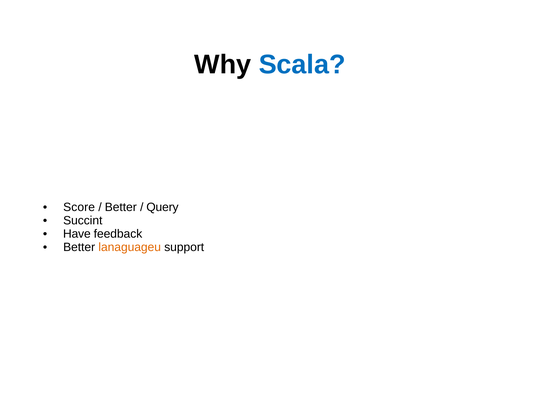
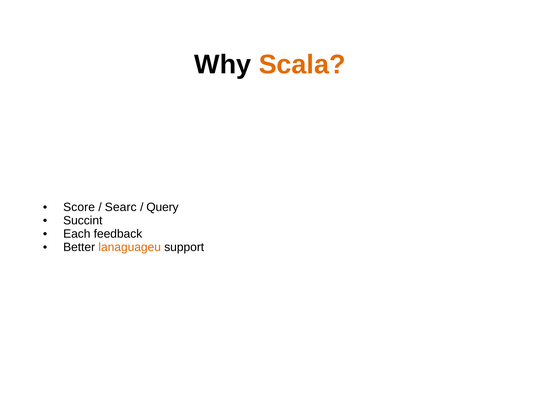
Scala colour: blue -> orange (302, 64)
Better: Better -> Searc (121, 207)
Have: Have -> Each (77, 234)
